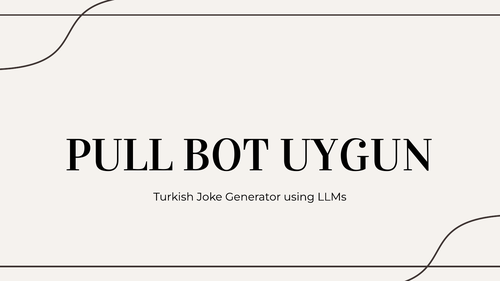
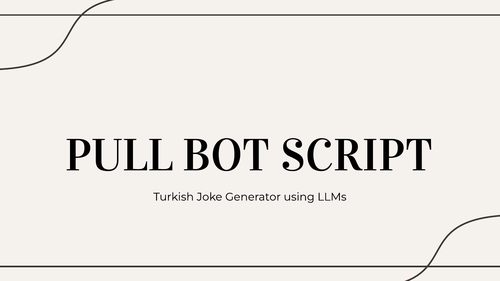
UYGUN: UYGUN -> SCRIPT (357, 156)
